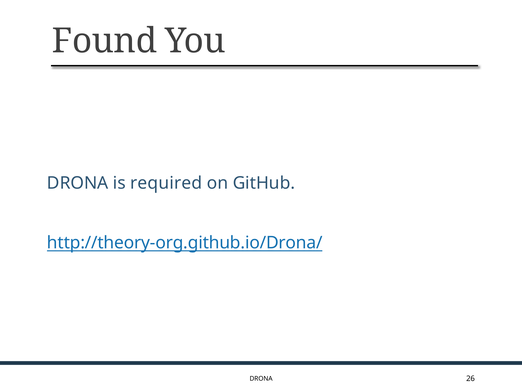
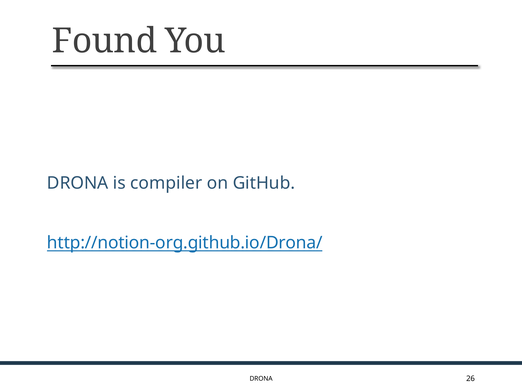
required: required -> compiler (166, 183)
http://theory-org.github.io/Drona/: http://theory-org.github.io/Drona/ -> http://notion-org.github.io/Drona/ (185, 243)
